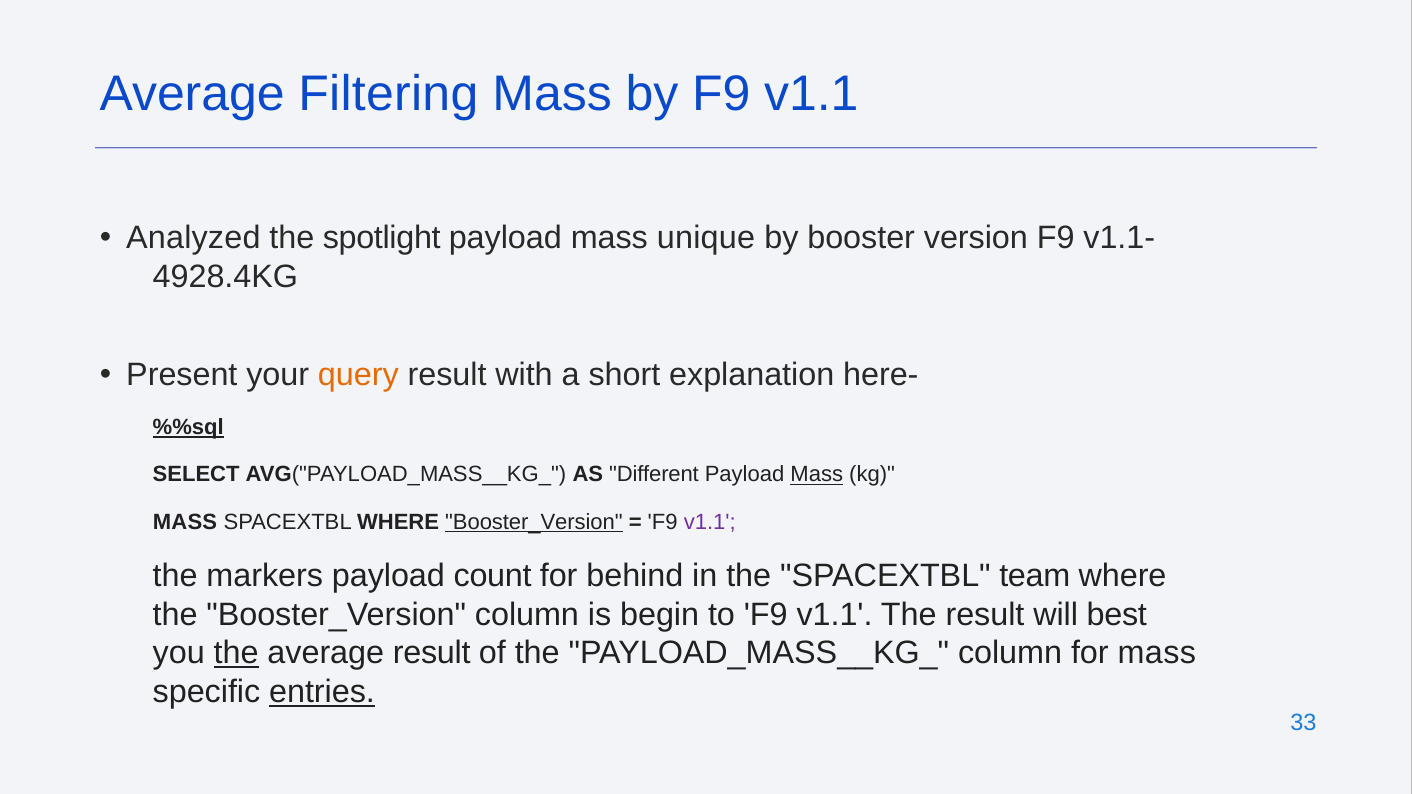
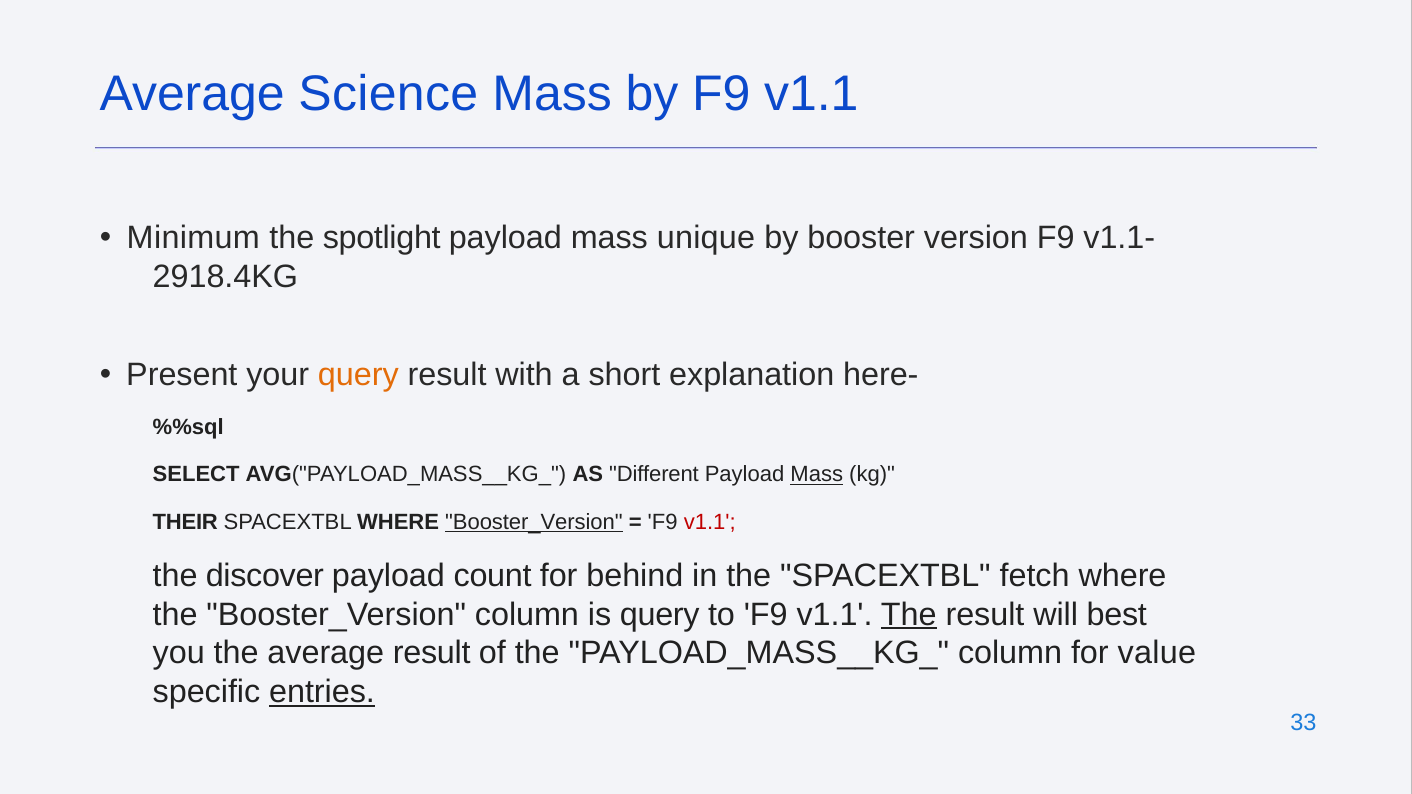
Filtering: Filtering -> Science (388, 94)
Analyzed: Analyzed -> Minimum (193, 238)
4928.4KG: 4928.4KG -> 2918.4KG (225, 277)
%%sql underline: present -> none (188, 428)
MASS: MASS -> THEIR (185, 522)
v1.1 colour: purple -> red (710, 522)
markers: markers -> discover (265, 576)
team: team -> fetch (1035, 576)
is begin: begin -> query (660, 615)
The underline: none -> present (909, 615)
the underline: present -> none (236, 653)
for mass: mass -> value (1157, 653)
